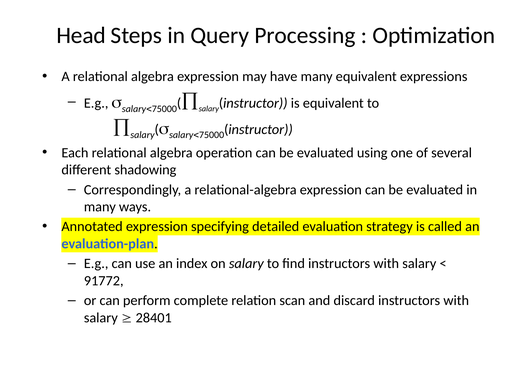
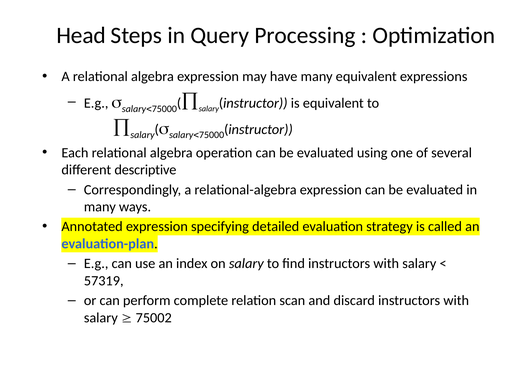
shadowing: shadowing -> descriptive (145, 170)
91772: 91772 -> 57319 (104, 281)
28401: 28401 -> 75002 (154, 318)
